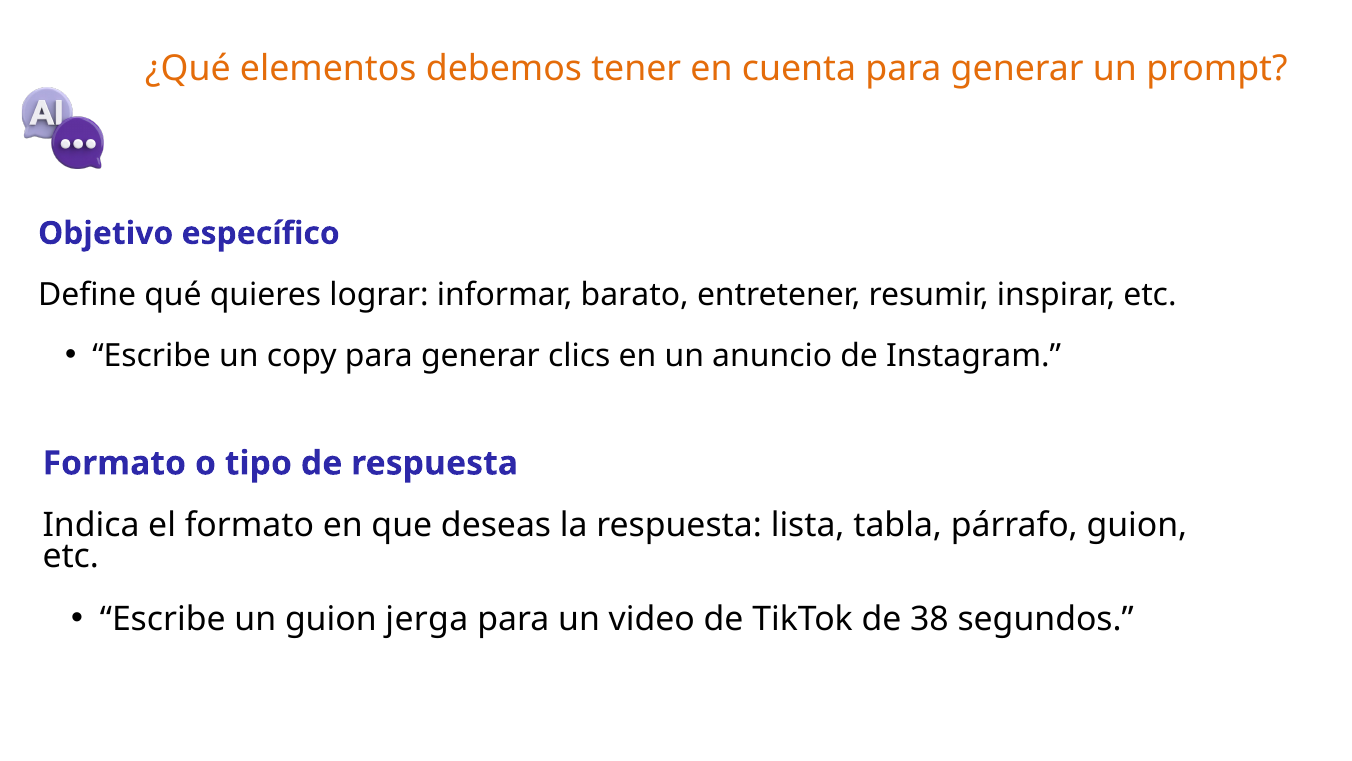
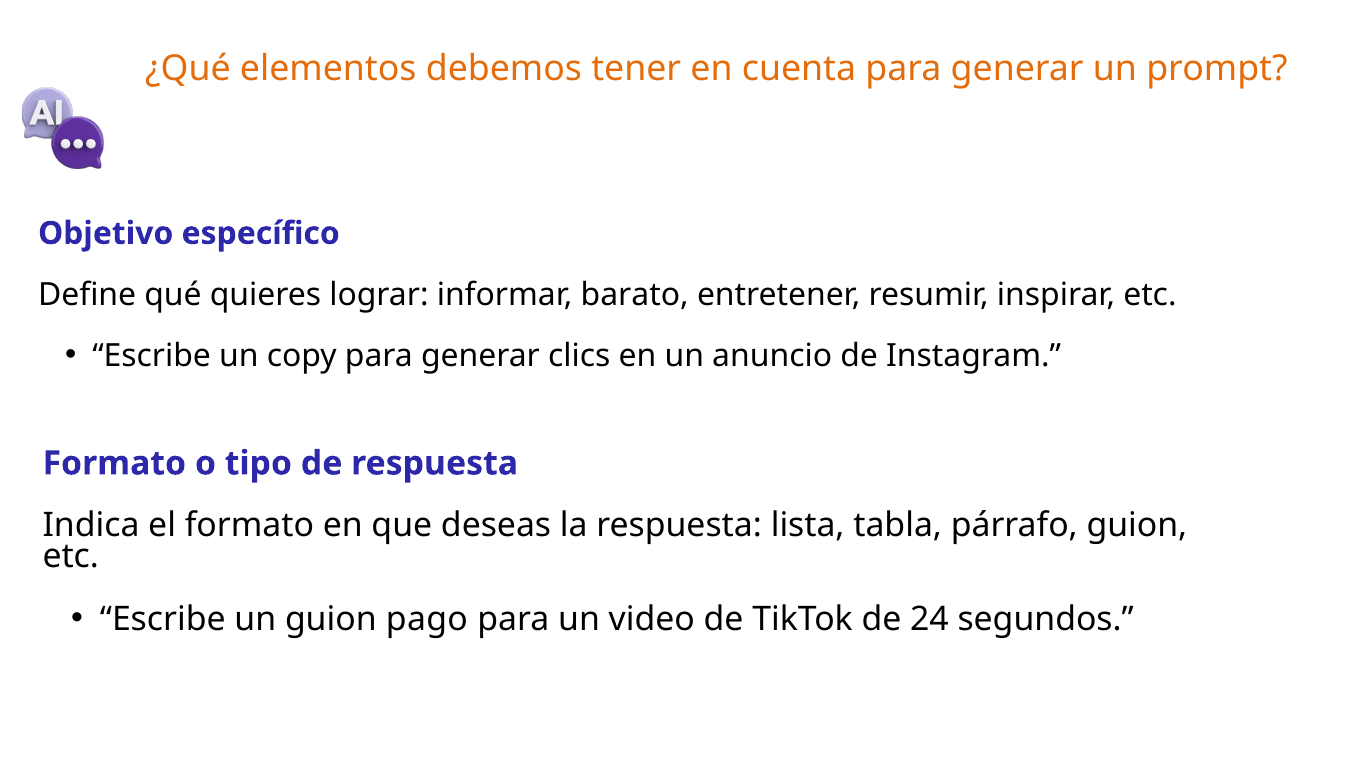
jerga: jerga -> pago (427, 618)
38: 38 -> 24 (929, 618)
